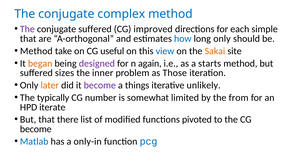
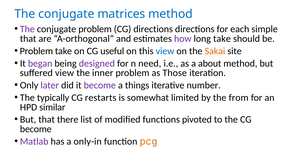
complex: complex -> matrices (121, 14)
conjugate suffered: suffered -> problem (95, 29)
CG improved: improved -> directions (153, 29)
how colour: blue -> purple (183, 39)
long only: only -> take (222, 39)
Method: Method -> Problem (36, 51)
began colour: orange -> purple (40, 63)
again: again -> need (150, 63)
starts: starts -> about (210, 63)
suffered sizes: sizes -> view (65, 73)
later colour: orange -> purple (50, 85)
unlikely: unlikely -> number (204, 85)
number: number -> restarts (101, 98)
iterate: iterate -> similar (52, 107)
Matlab colour: blue -> purple (34, 141)
pcg colour: blue -> orange (149, 141)
